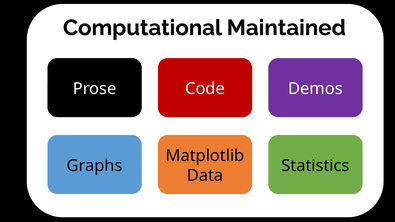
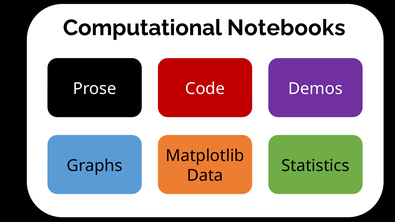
Maintained: Maintained -> Notebooks (286, 28)
